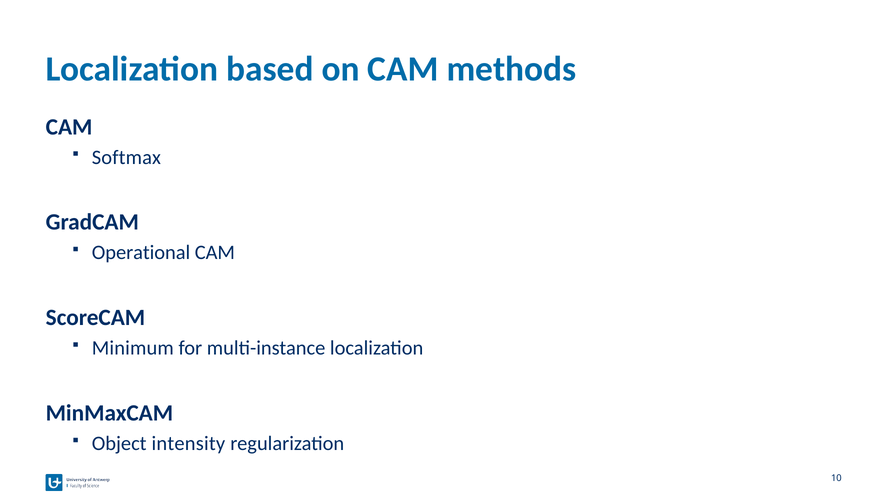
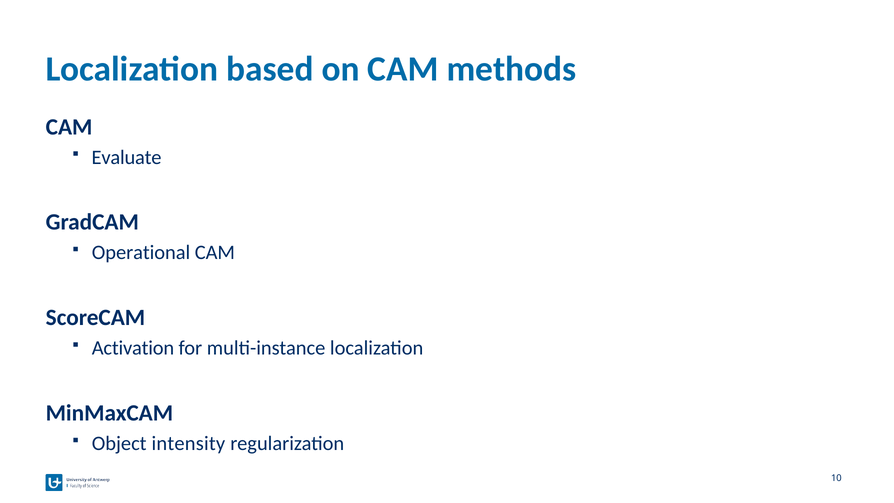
Softmax: Softmax -> Evaluate (127, 157)
Minimum: Minimum -> Activation (133, 348)
